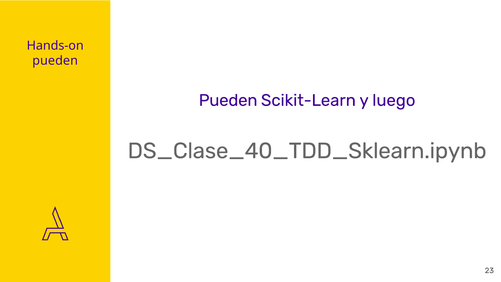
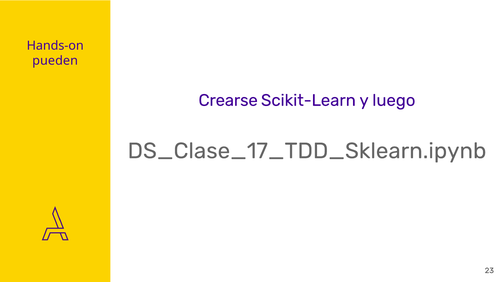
Pueden: Pueden -> Crearse (228, 100)
DS_Clase_40_TDD_Sklearn.ipynb: DS_Clase_40_TDD_Sklearn.ipynb -> DS_Clase_17_TDD_Sklearn.ipynb (307, 151)
